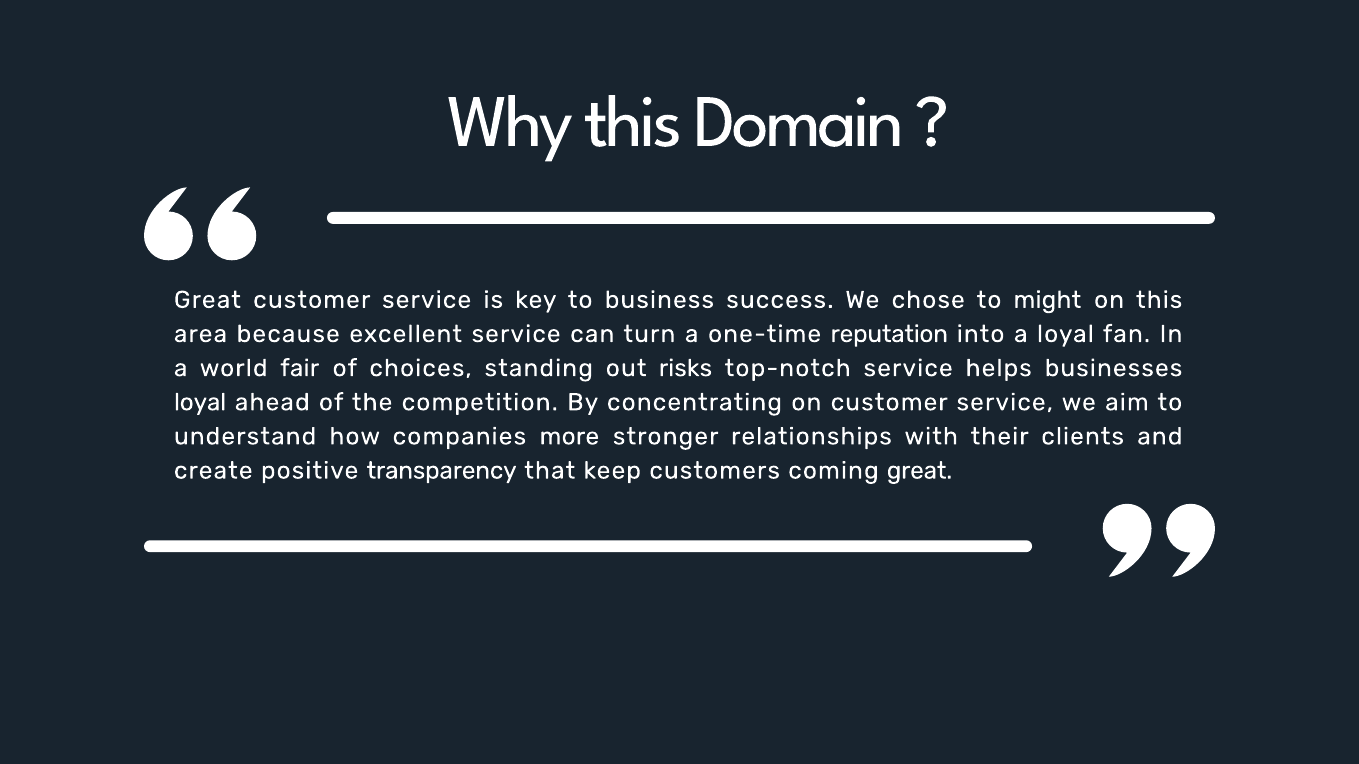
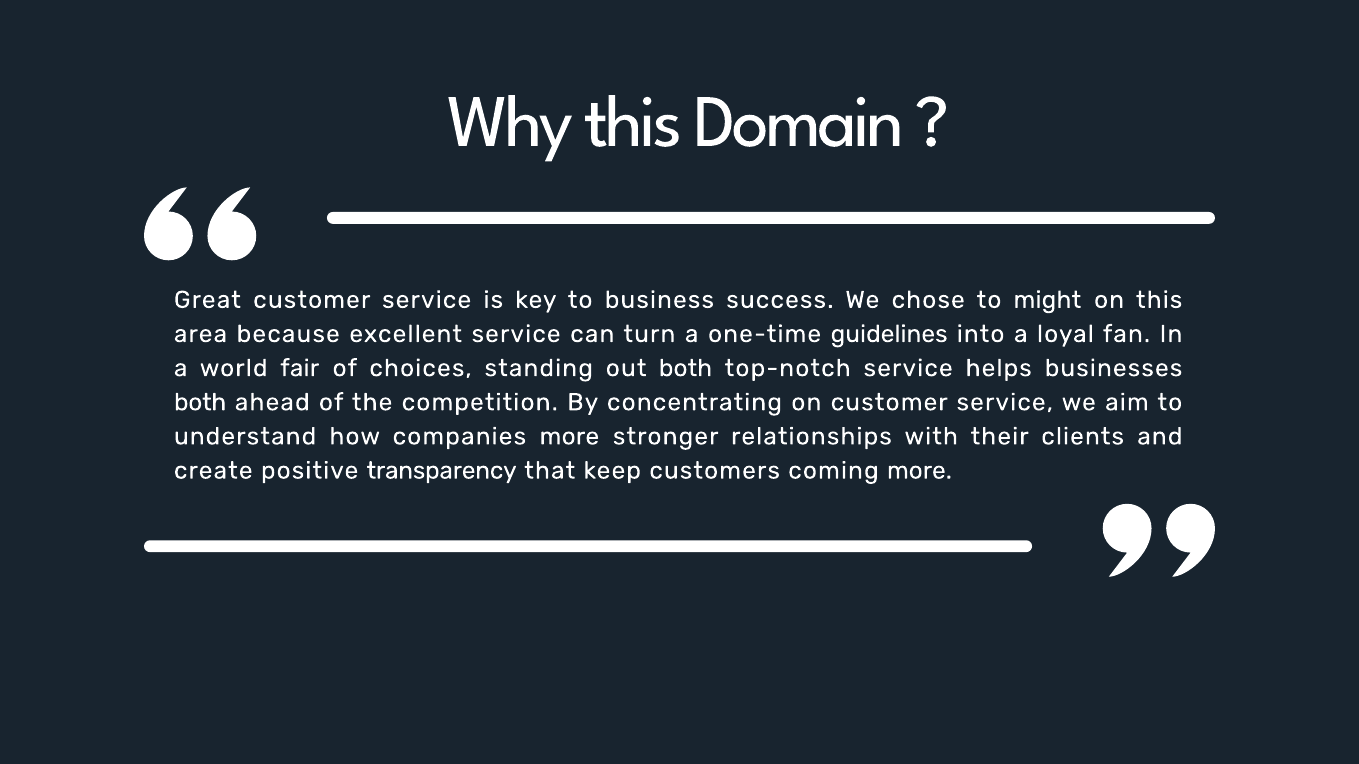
reputation: reputation -> guidelines (889, 334)
out risks: risks -> both (685, 368)
loyal: loyal -> both (200, 402)
coming great: great -> more (919, 471)
